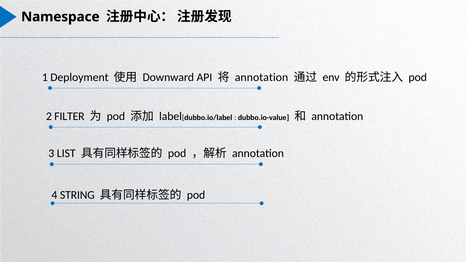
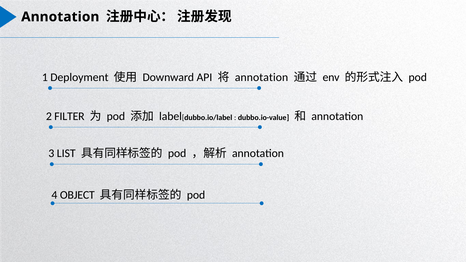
Namespace: Namespace -> Annotation (60, 17)
STRING: STRING -> OBJECT (77, 195)
